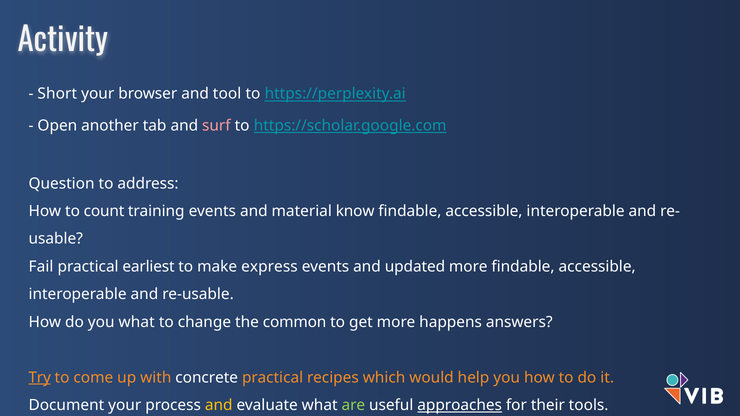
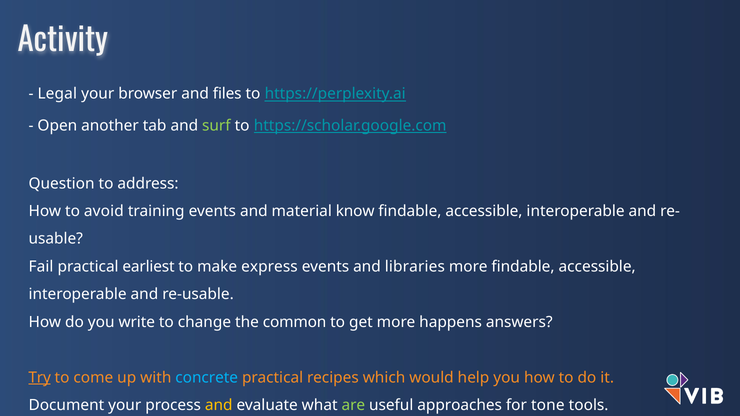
Short: Short -> Legal (57, 94)
tool: tool -> files (227, 94)
surf colour: pink -> light green (216, 126)
count: count -> avoid (104, 211)
updated: updated -> libraries (415, 267)
you what: what -> write (137, 322)
concrete colour: white -> light blue (207, 378)
approaches underline: present -> none (460, 405)
their: their -> tone (548, 405)
